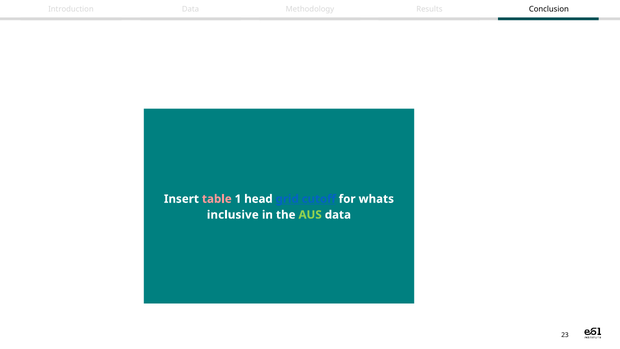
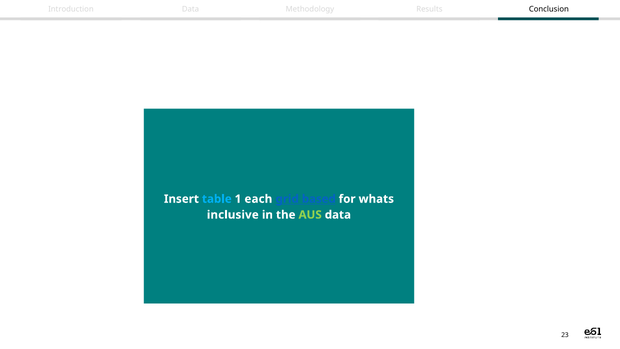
table colour: pink -> light blue (217, 199)
head: head -> each (258, 199)
cutoff: cutoff -> based (319, 199)
